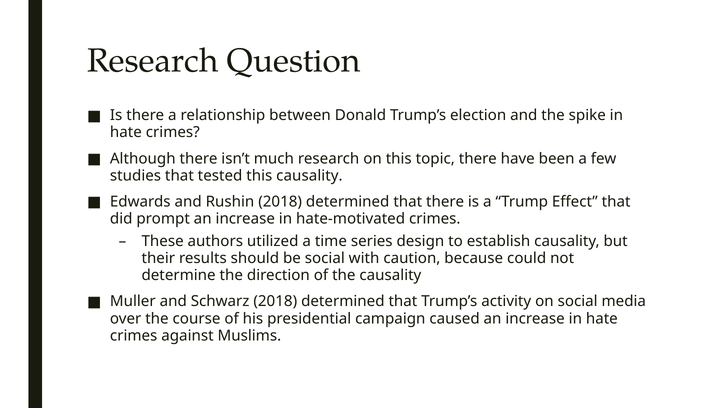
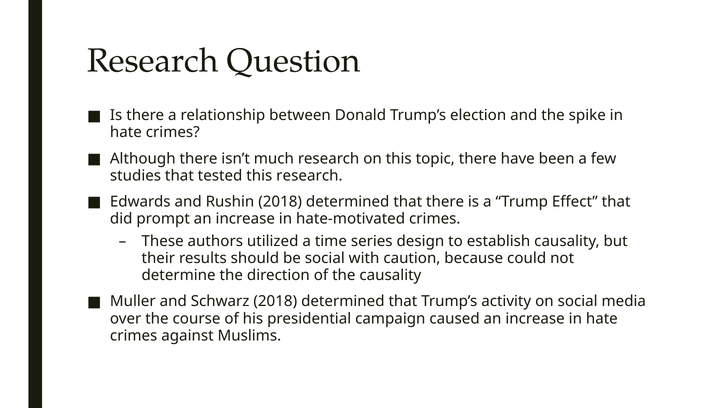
this causality: causality -> research (309, 176)
